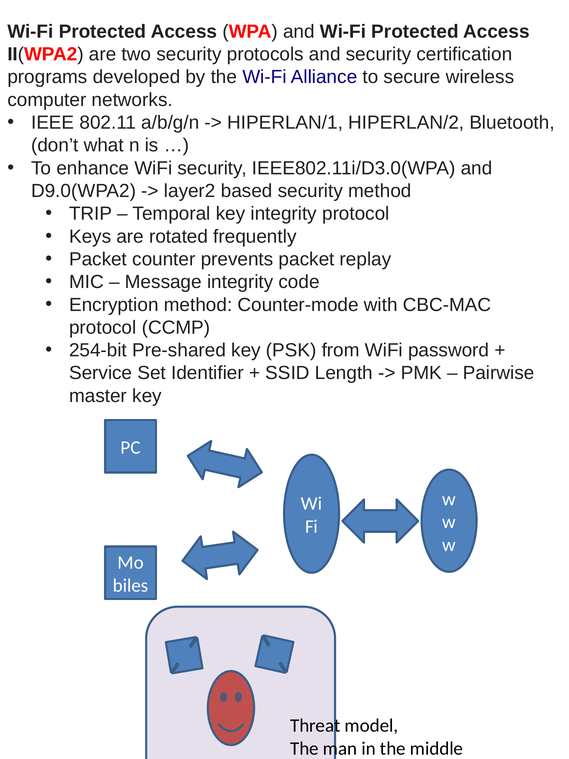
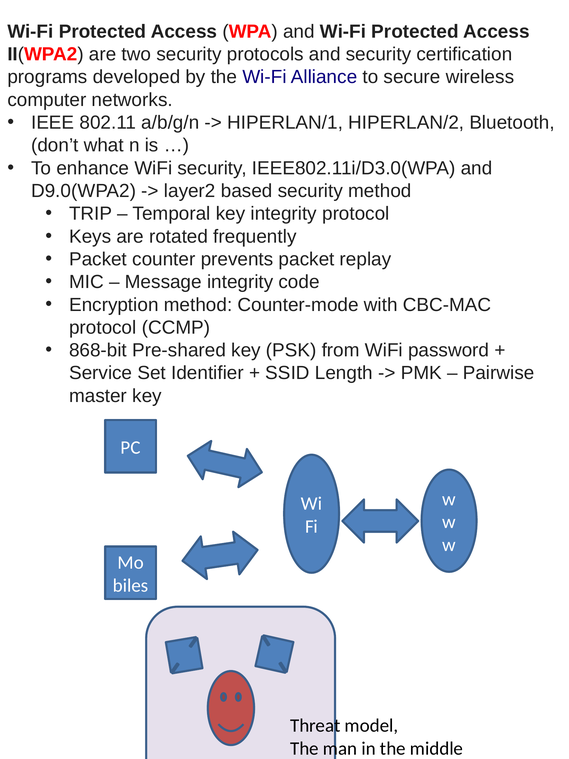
254-bit: 254-bit -> 868-bit (98, 350)
